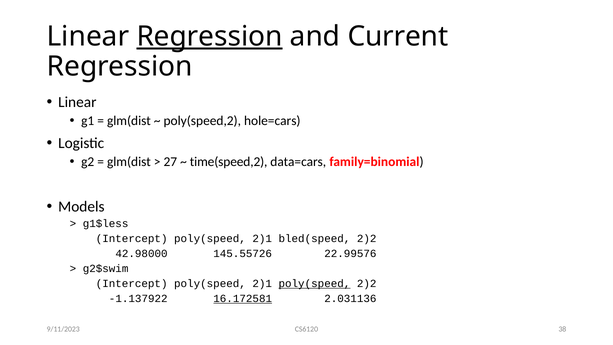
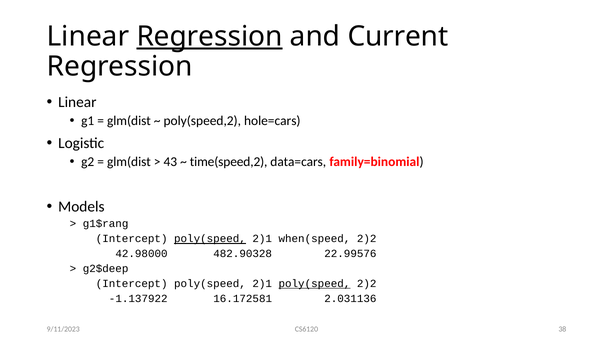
27: 27 -> 43 (170, 162)
g1$less: g1$less -> g1$rang (106, 224)
poly(speed underline: none -> present (210, 239)
bled(speed: bled(speed -> when(speed (314, 239)
145.55726: 145.55726 -> 482.90328 (243, 254)
g2$swim: g2$swim -> g2$deep (106, 268)
16.172581 underline: present -> none (243, 298)
